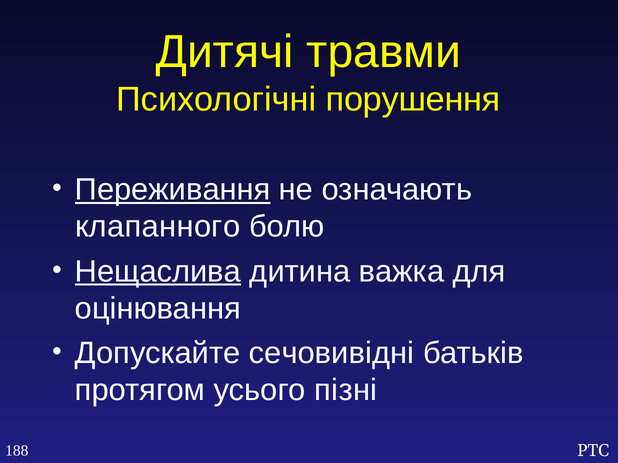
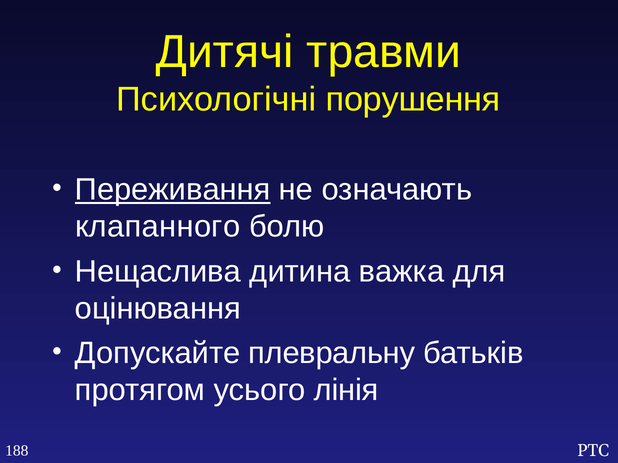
Нещаслива underline: present -> none (158, 272)
сечовивідні: сечовивідні -> плевральну (332, 354)
пізні: пізні -> лінія (346, 391)
